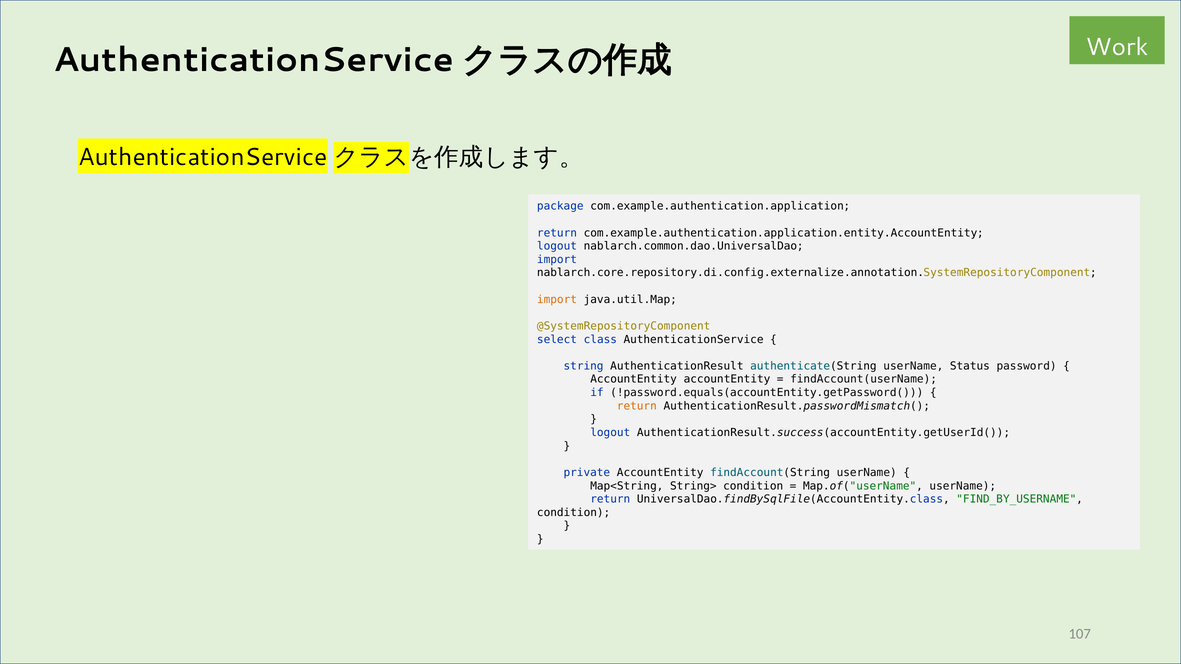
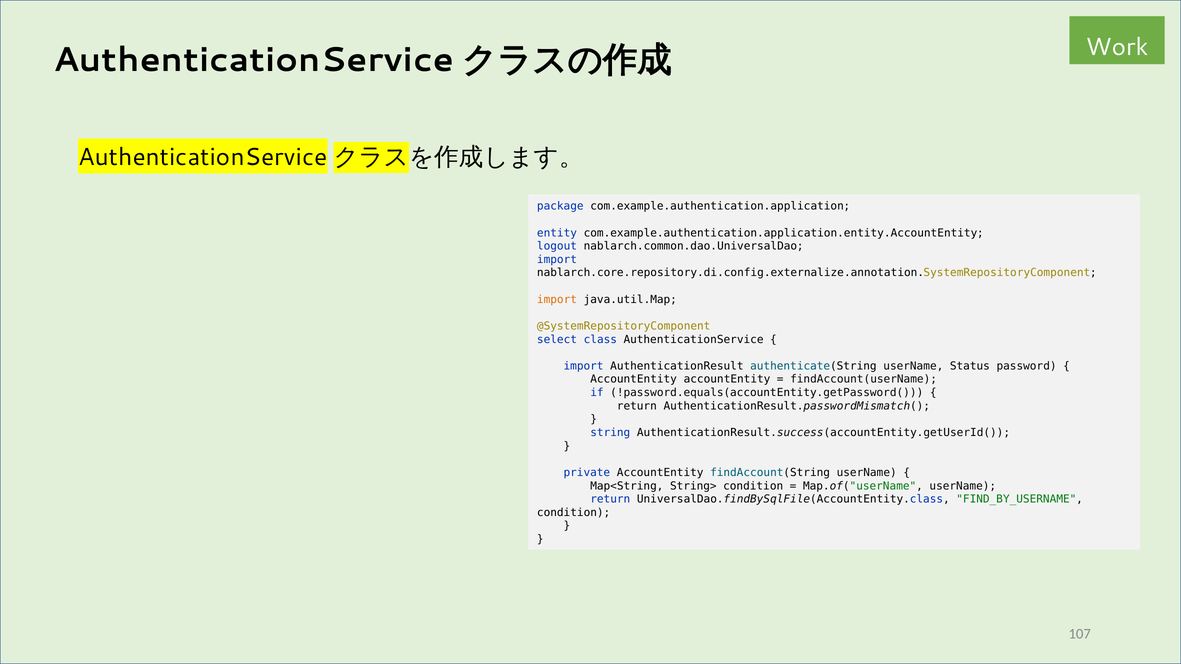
return: return -> entity (557, 233)
string: string -> import (584, 366)
return colour: orange -> black (637, 406)
logout: logout -> string (610, 433)
